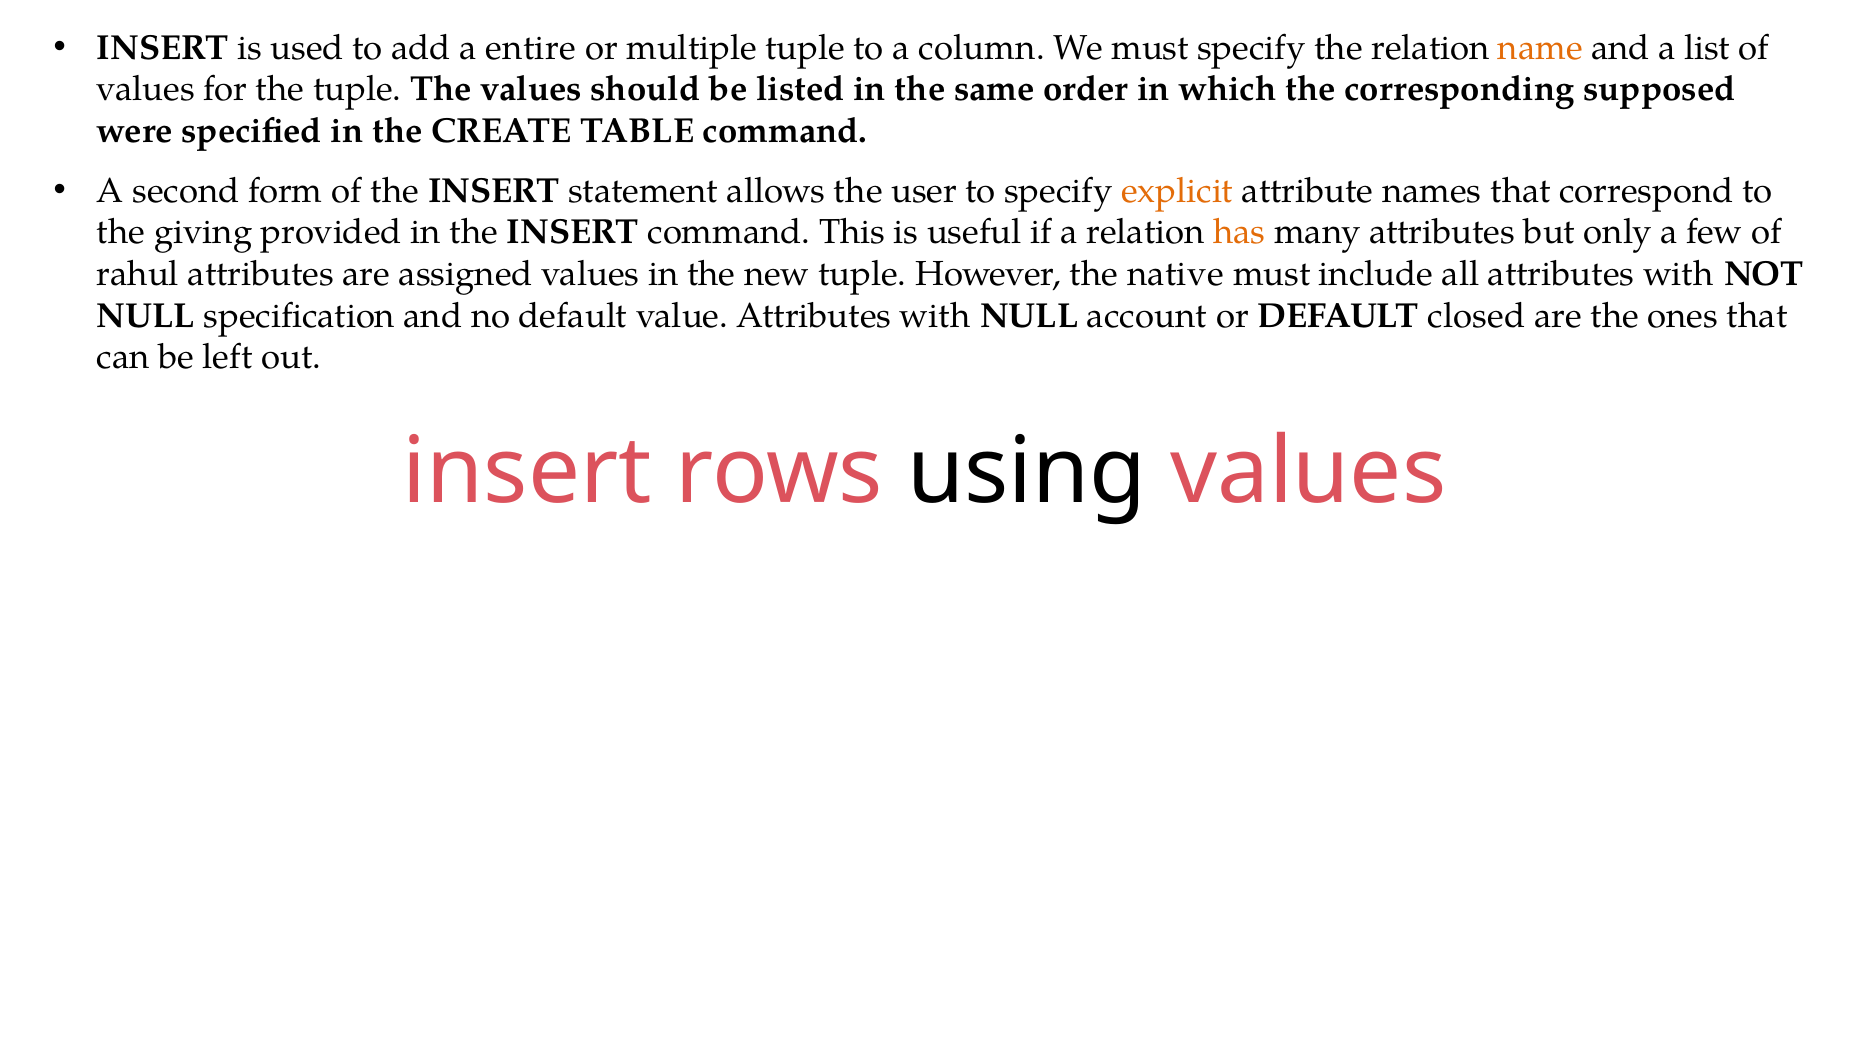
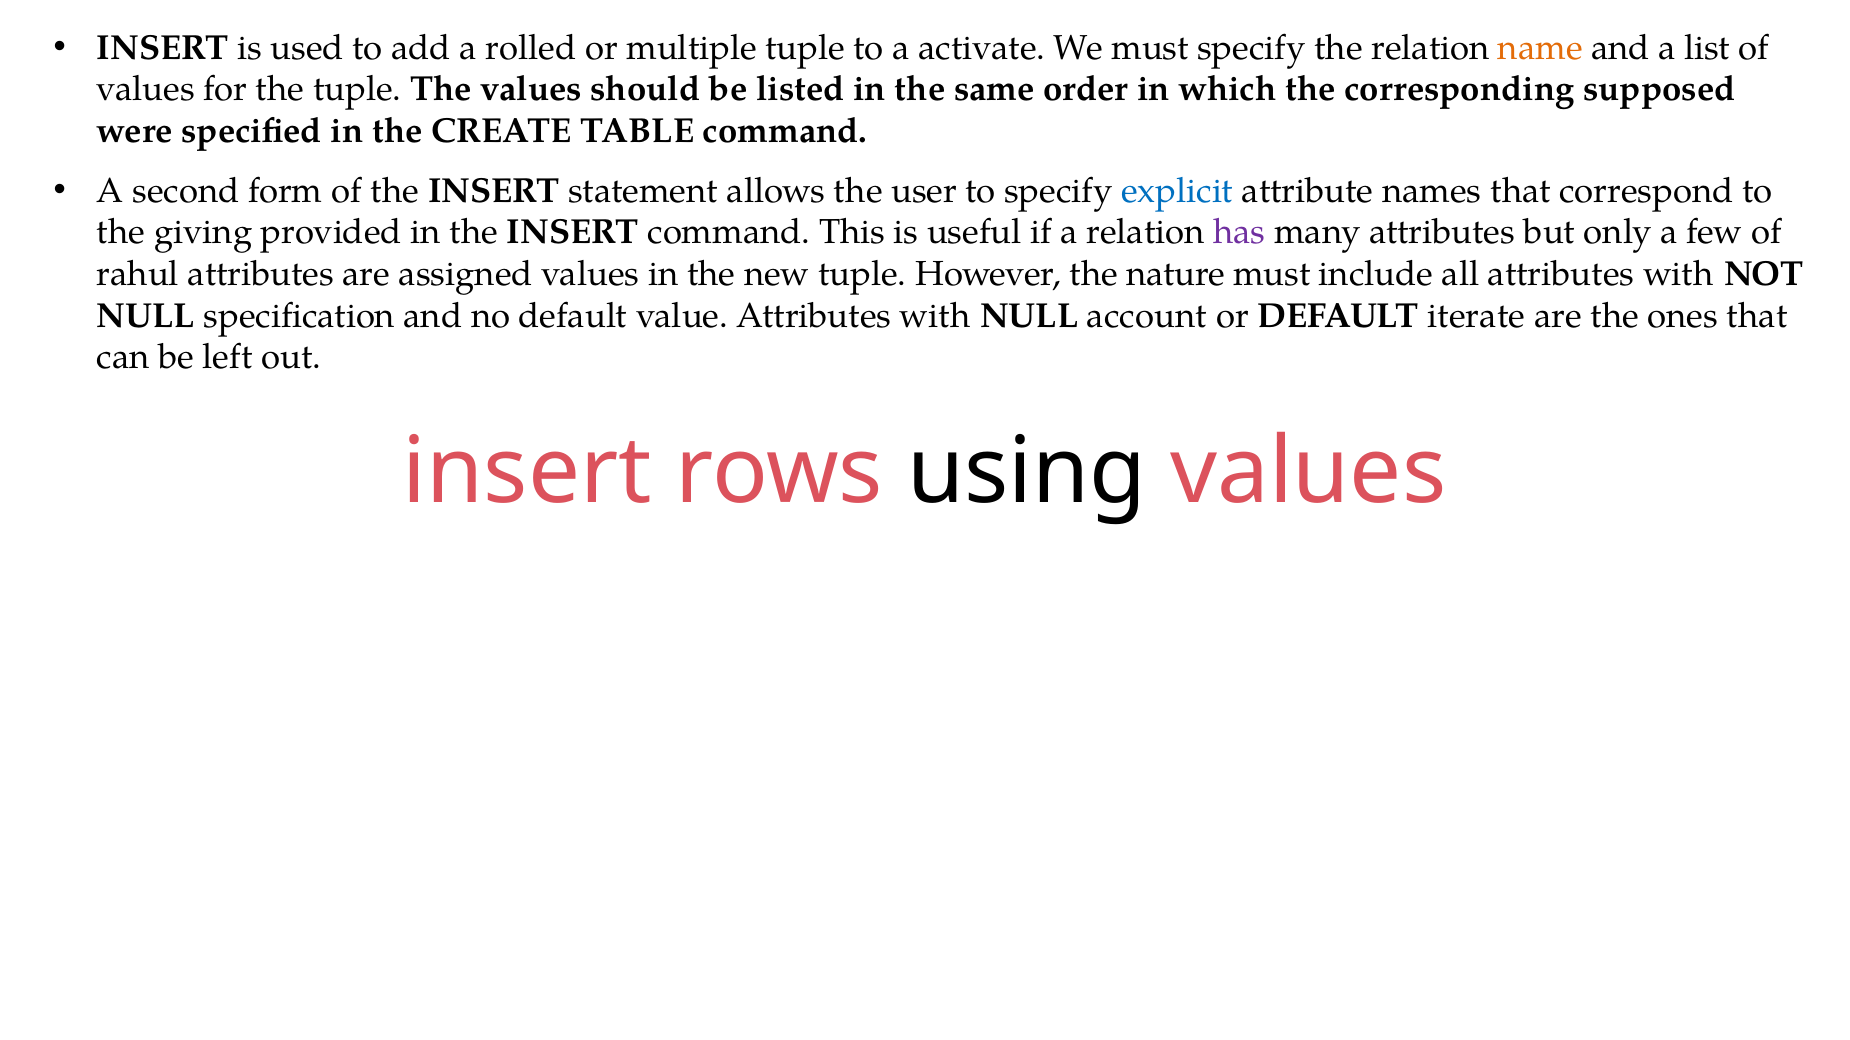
entire: entire -> rolled (531, 48)
column: column -> activate (982, 48)
explicit colour: orange -> blue (1177, 191)
has colour: orange -> purple (1239, 233)
native: native -> nature (1176, 274)
closed: closed -> iterate (1477, 316)
